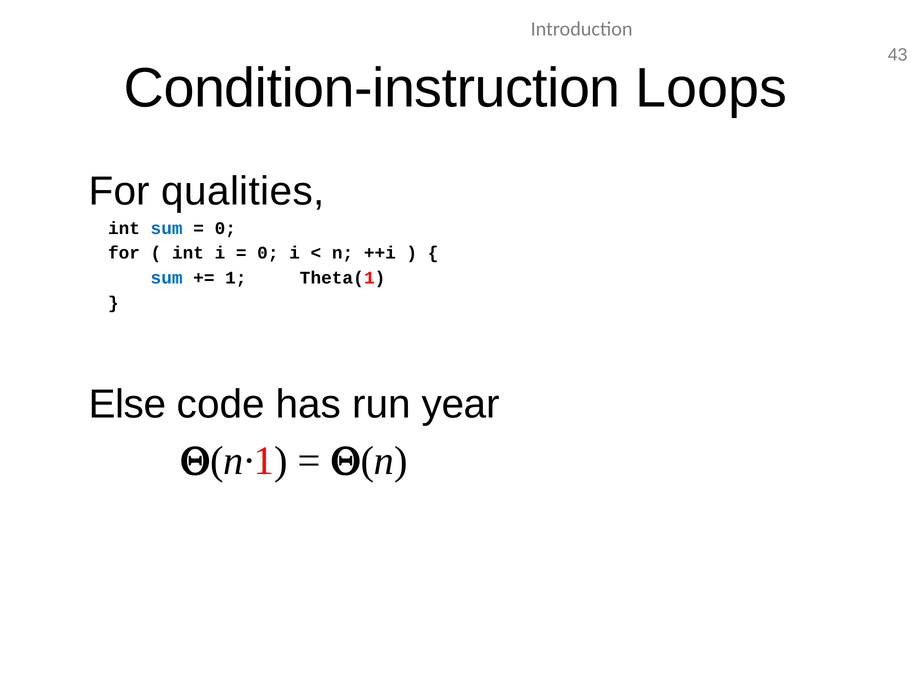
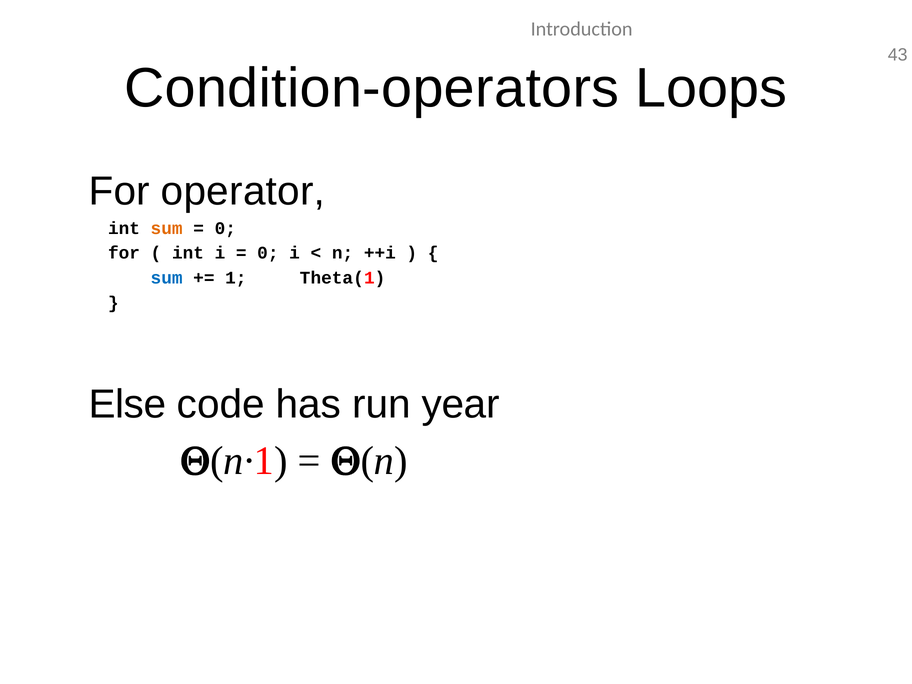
Condition-instruction: Condition-instruction -> Condition-operators (372, 88)
qualities: qualities -> operator (243, 191)
sum colour: blue -> orange (167, 228)
